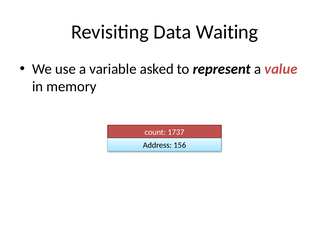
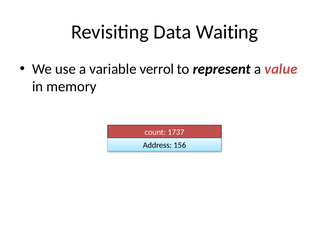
asked: asked -> verrol (157, 69)
